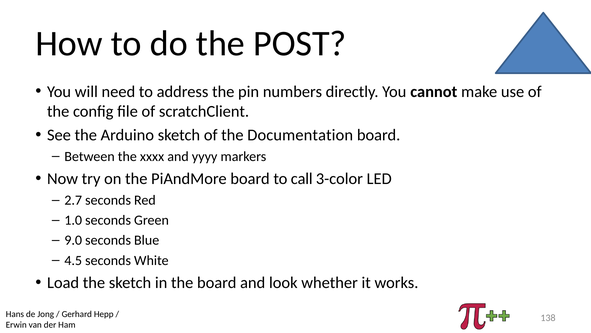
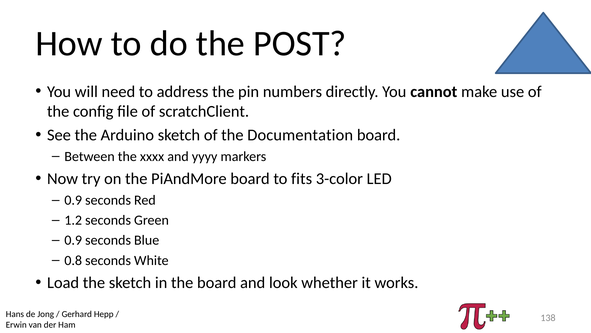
call: call -> fits (302, 179)
2.7: 2.7 -> 0.9 (73, 200)
1.0: 1.0 -> 1.2 (73, 220)
9.0: 9.0 -> 0.9 (73, 240)
4.5: 4.5 -> 0.8 (73, 260)
